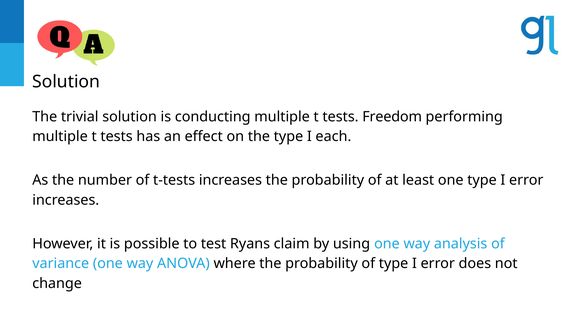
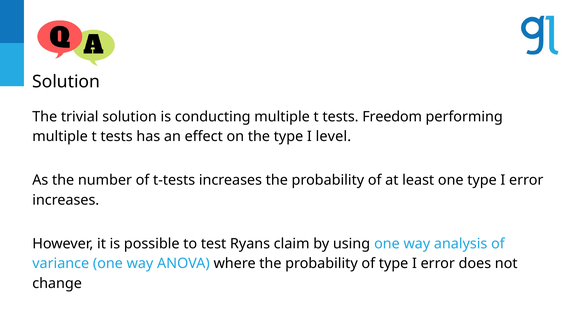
each: each -> level (333, 137)
